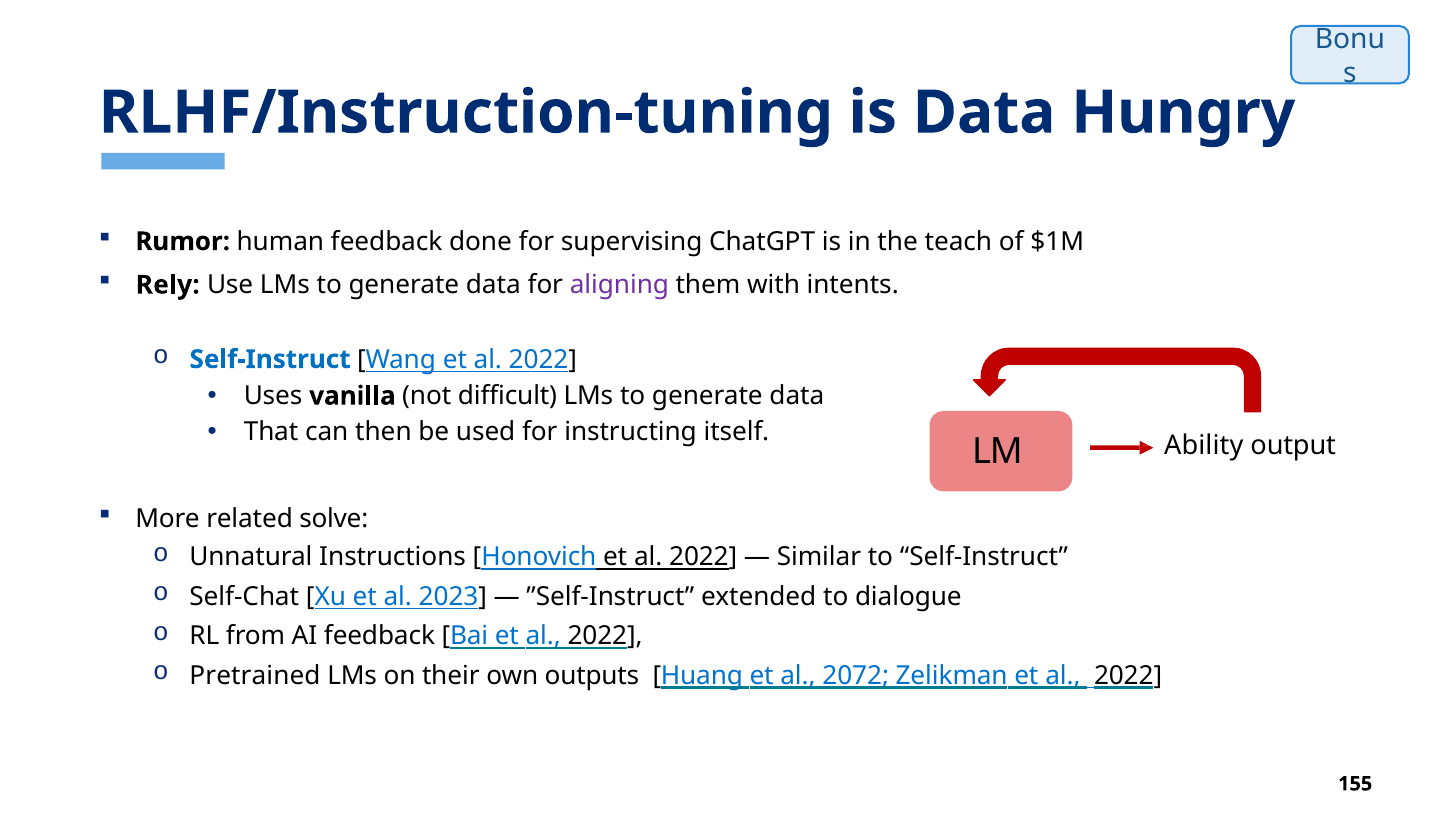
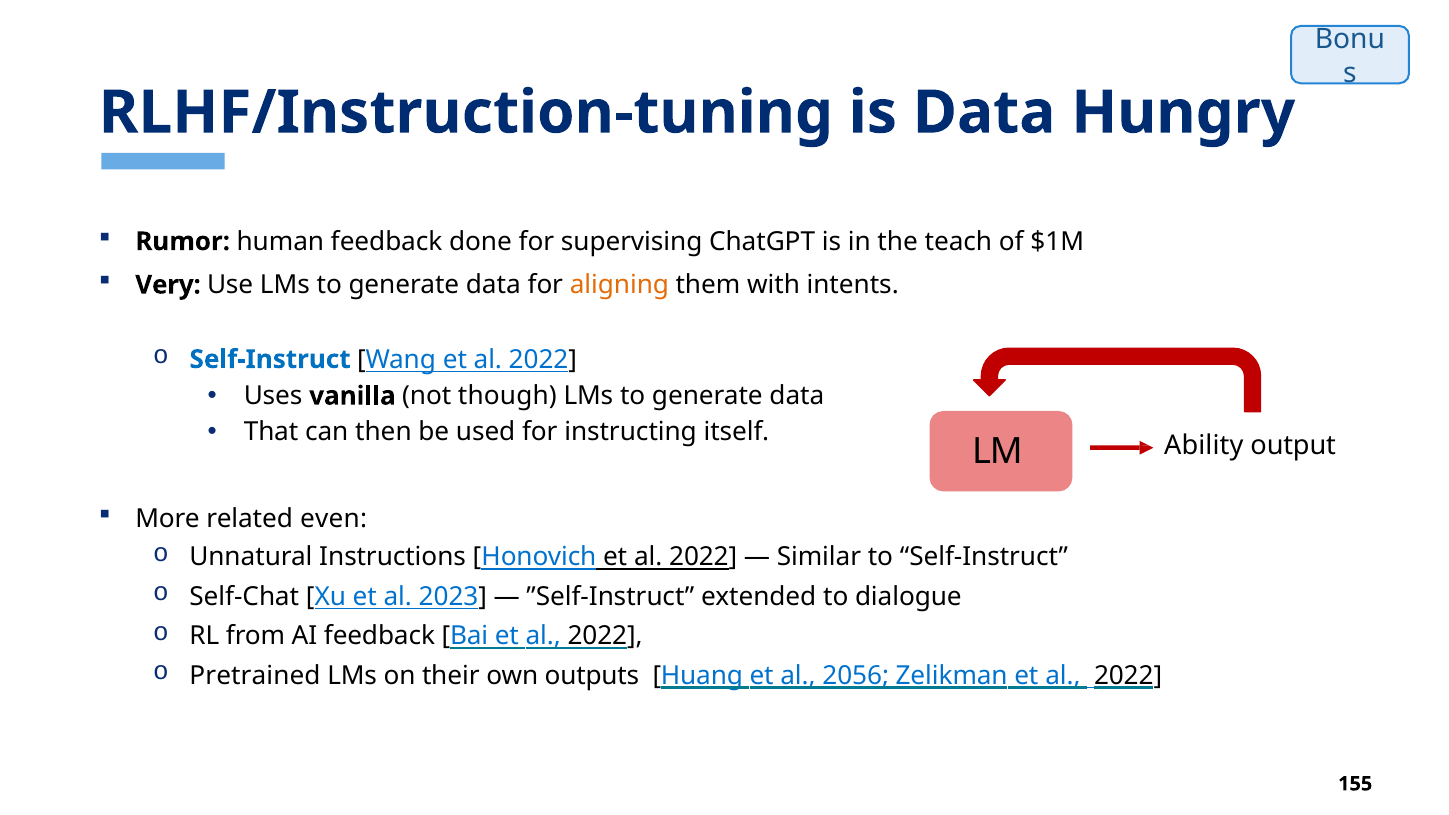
Rely: Rely -> Very (168, 285)
aligning colour: purple -> orange (619, 285)
difficult: difficult -> though (507, 396)
solve: solve -> even (334, 519)
2072: 2072 -> 2056 (856, 676)
